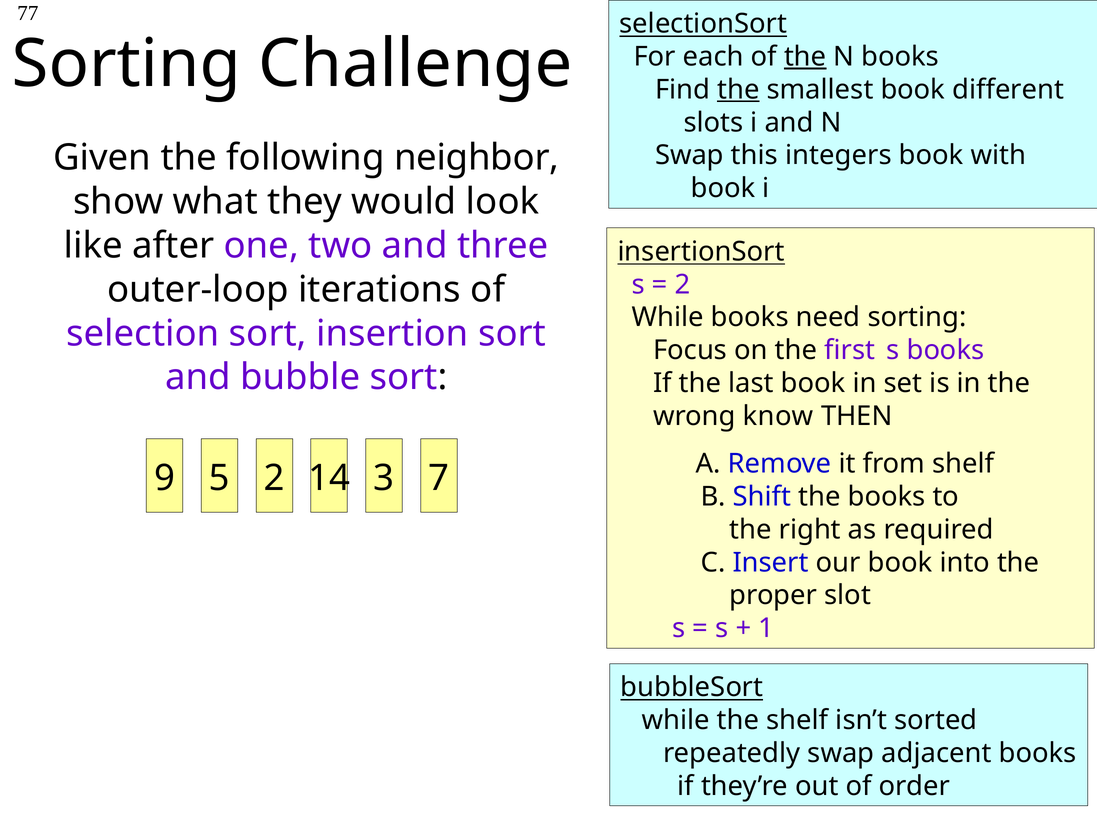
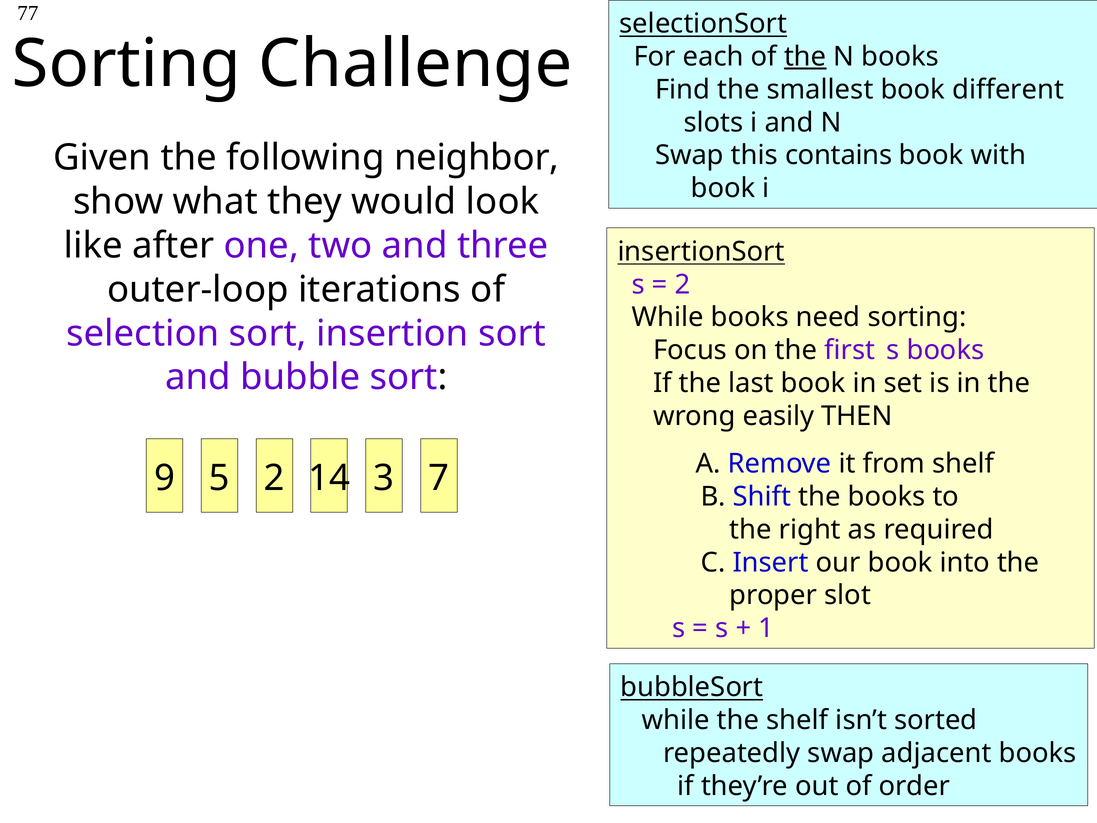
the underline: present -> none (738, 90)
integers: integers -> contains (839, 155)
know: know -> easily (778, 416)
